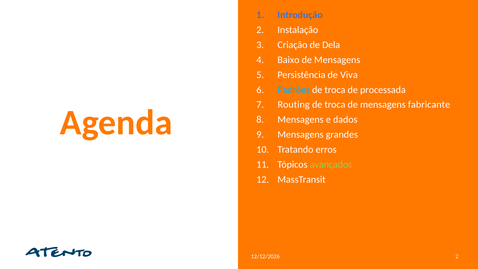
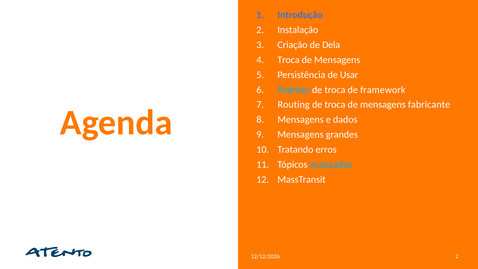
Baixo: Baixo -> Troca (289, 60)
Viva: Viva -> Usar (349, 75)
processada: processada -> framework (383, 90)
avançados colour: light green -> light blue (331, 164)
